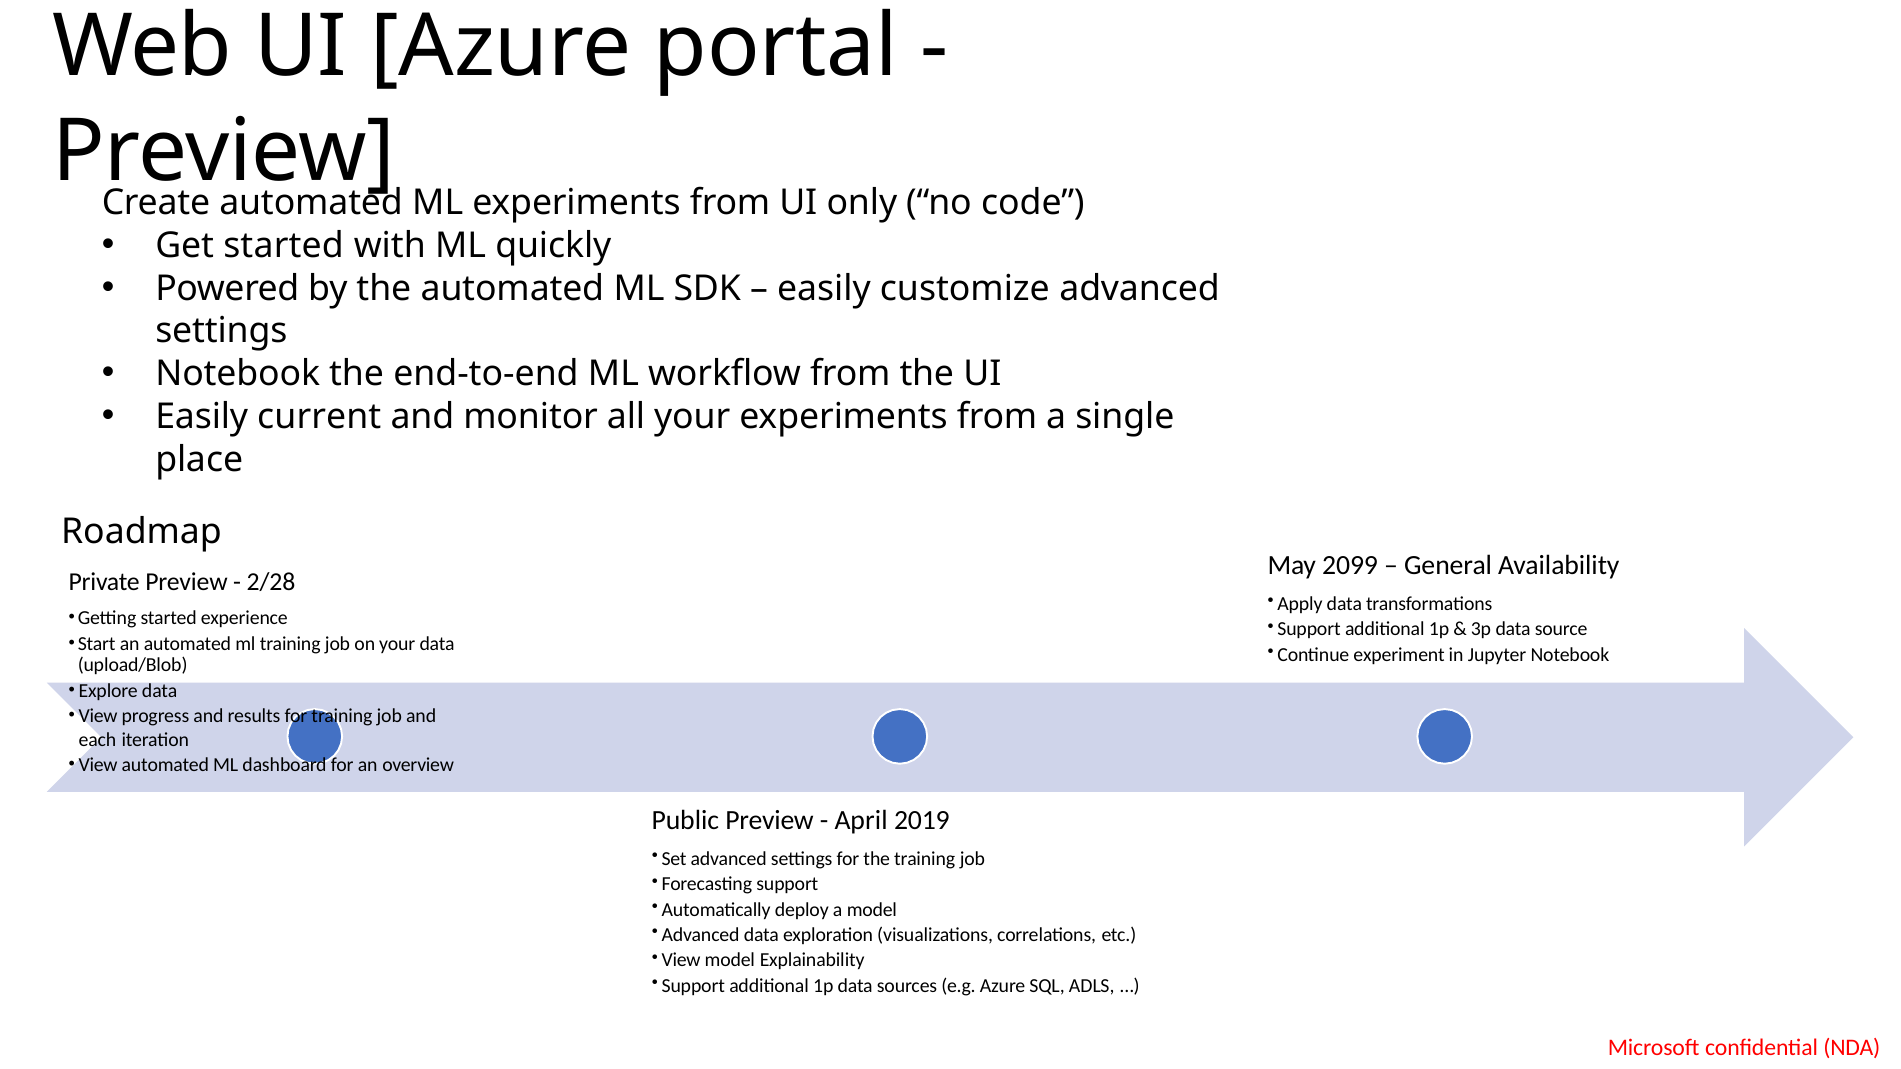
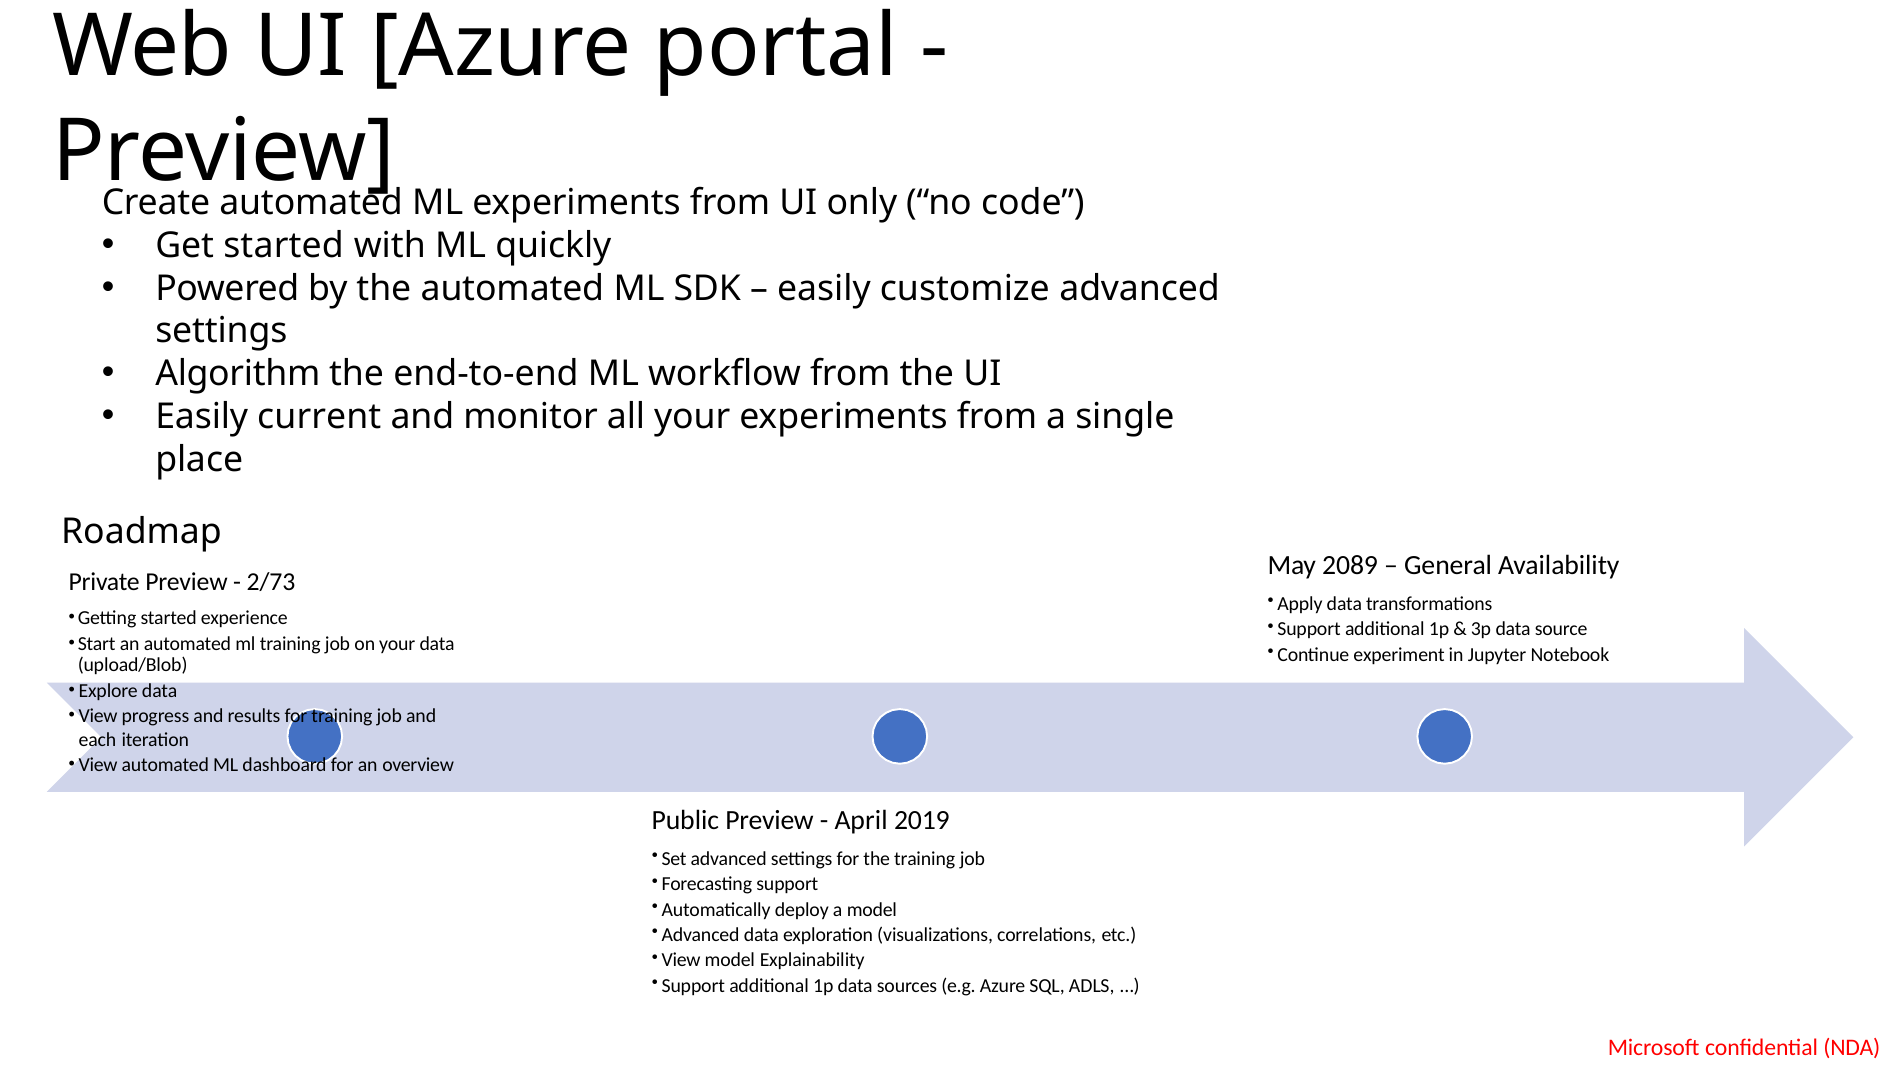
Notebook: Notebook -> Algorithm (238, 374)
2099: 2099 -> 2089 (1350, 566)
2/28: 2/28 -> 2/73 (271, 582)
